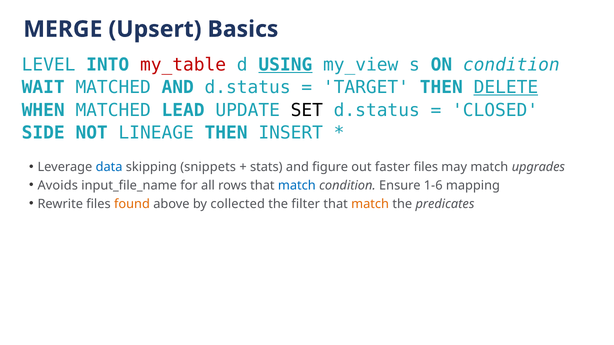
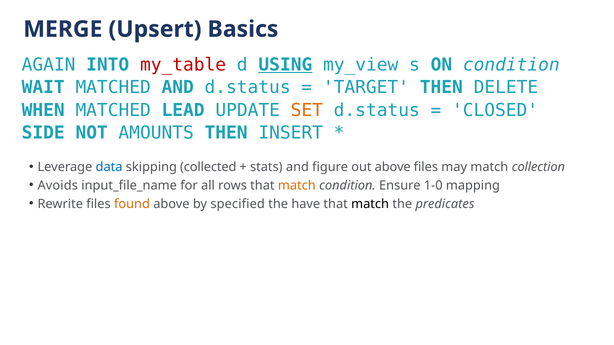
LEVEL: LEVEL -> AGAIN (49, 65)
DELETE underline: present -> none (506, 88)
SET colour: black -> orange (307, 110)
LINEAGE: LINEAGE -> AMOUNTS (156, 133)
snippets: snippets -> collected (208, 167)
out faster: faster -> above (393, 167)
upgrades: upgrades -> collection (538, 167)
match colour: blue -> orange (297, 186)
1-6: 1-6 -> 1-0 (433, 186)
collected: collected -> specified (238, 204)
filter: filter -> have (306, 204)
match colour: orange -> black (370, 204)
